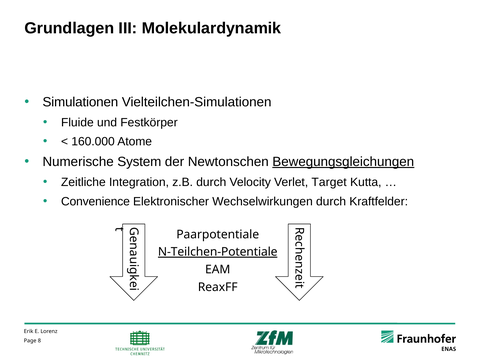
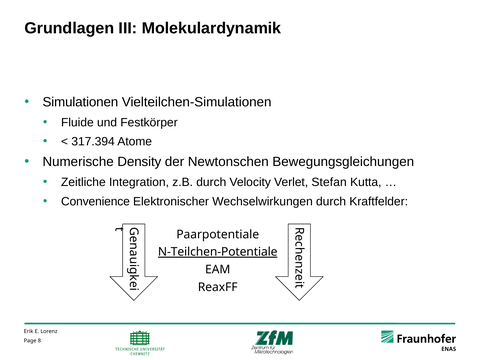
160.000: 160.000 -> 317.394 (93, 142)
System: System -> Density (139, 162)
Bewegungsgleichungen underline: present -> none (343, 162)
Target: Target -> Stefan (329, 182)
